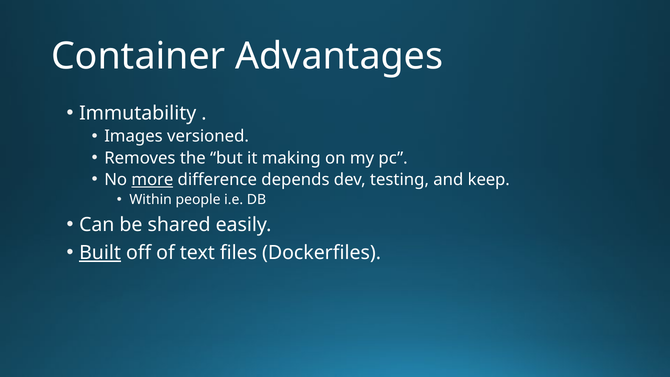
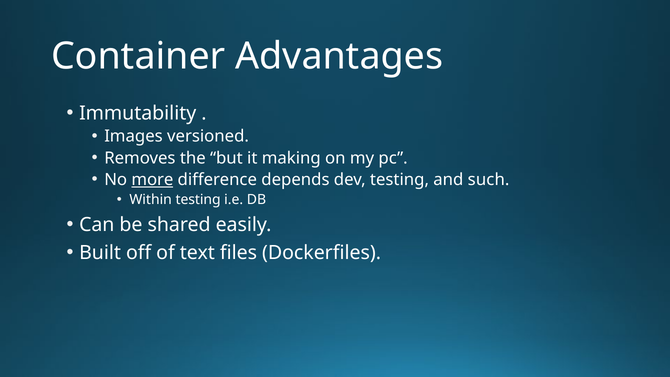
keep: keep -> such (489, 180)
Within people: people -> testing (198, 200)
Built underline: present -> none (100, 253)
